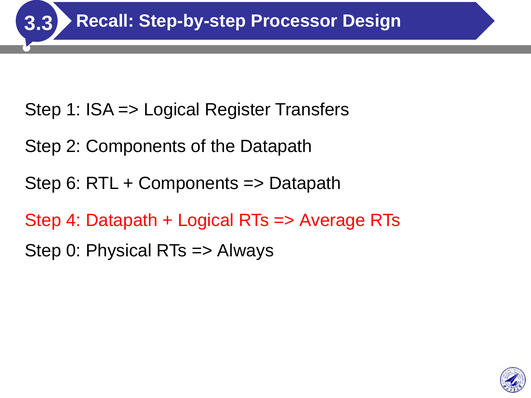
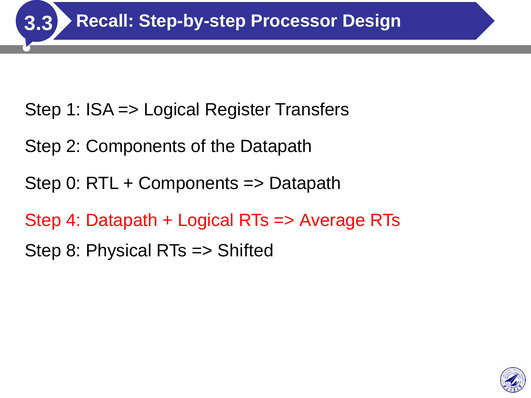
6: 6 -> 0 (73, 183)
0: 0 -> 8 (73, 251)
Always: Always -> Shifted (246, 251)
